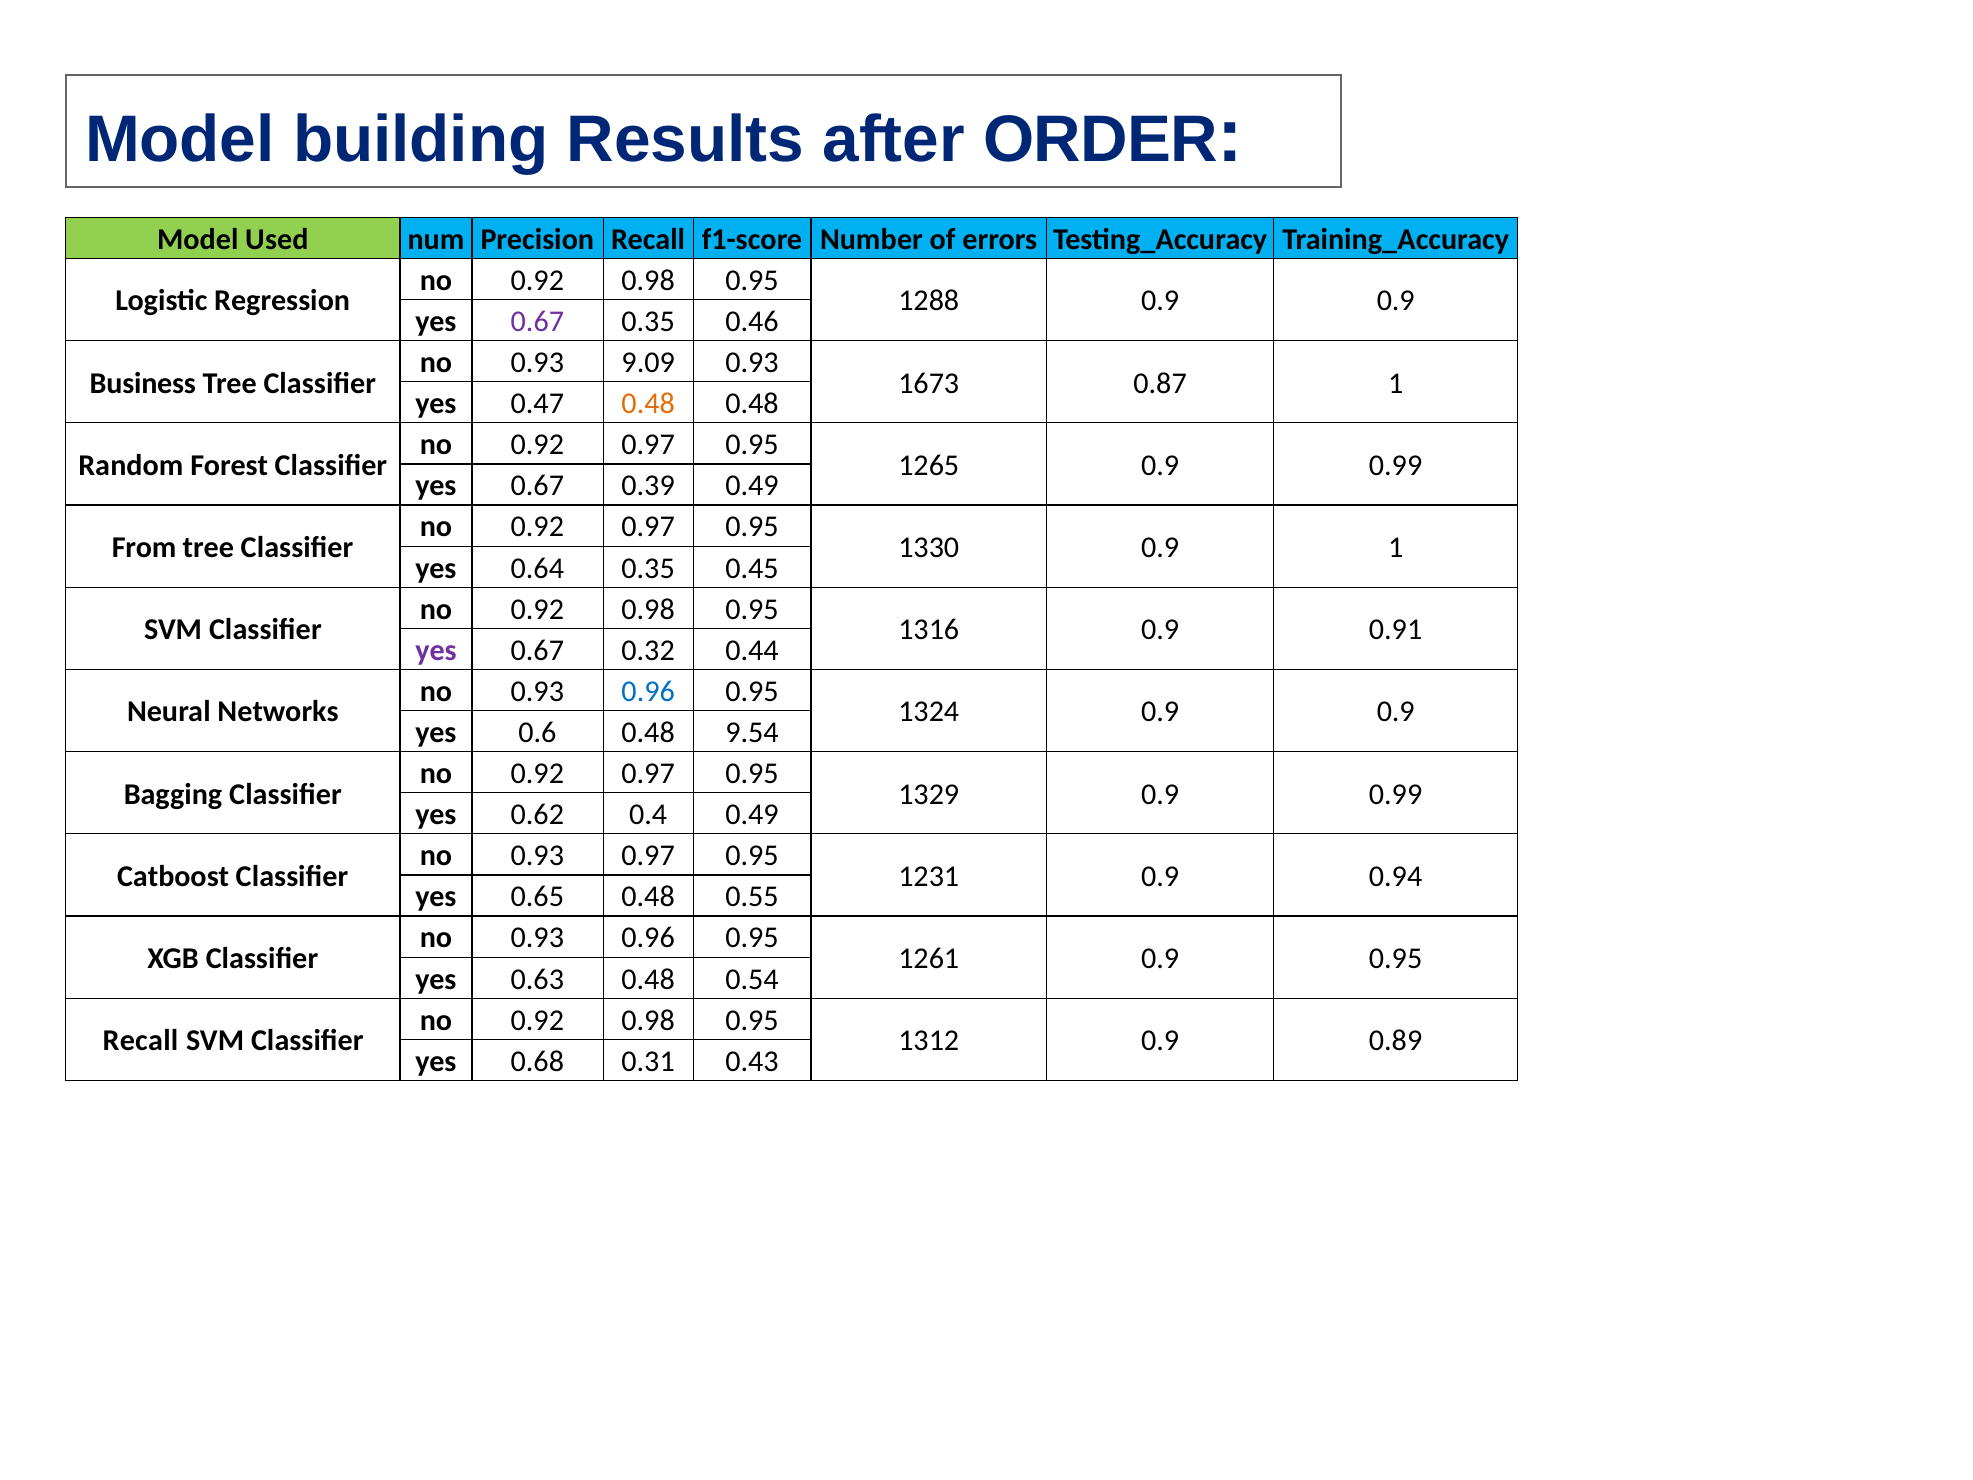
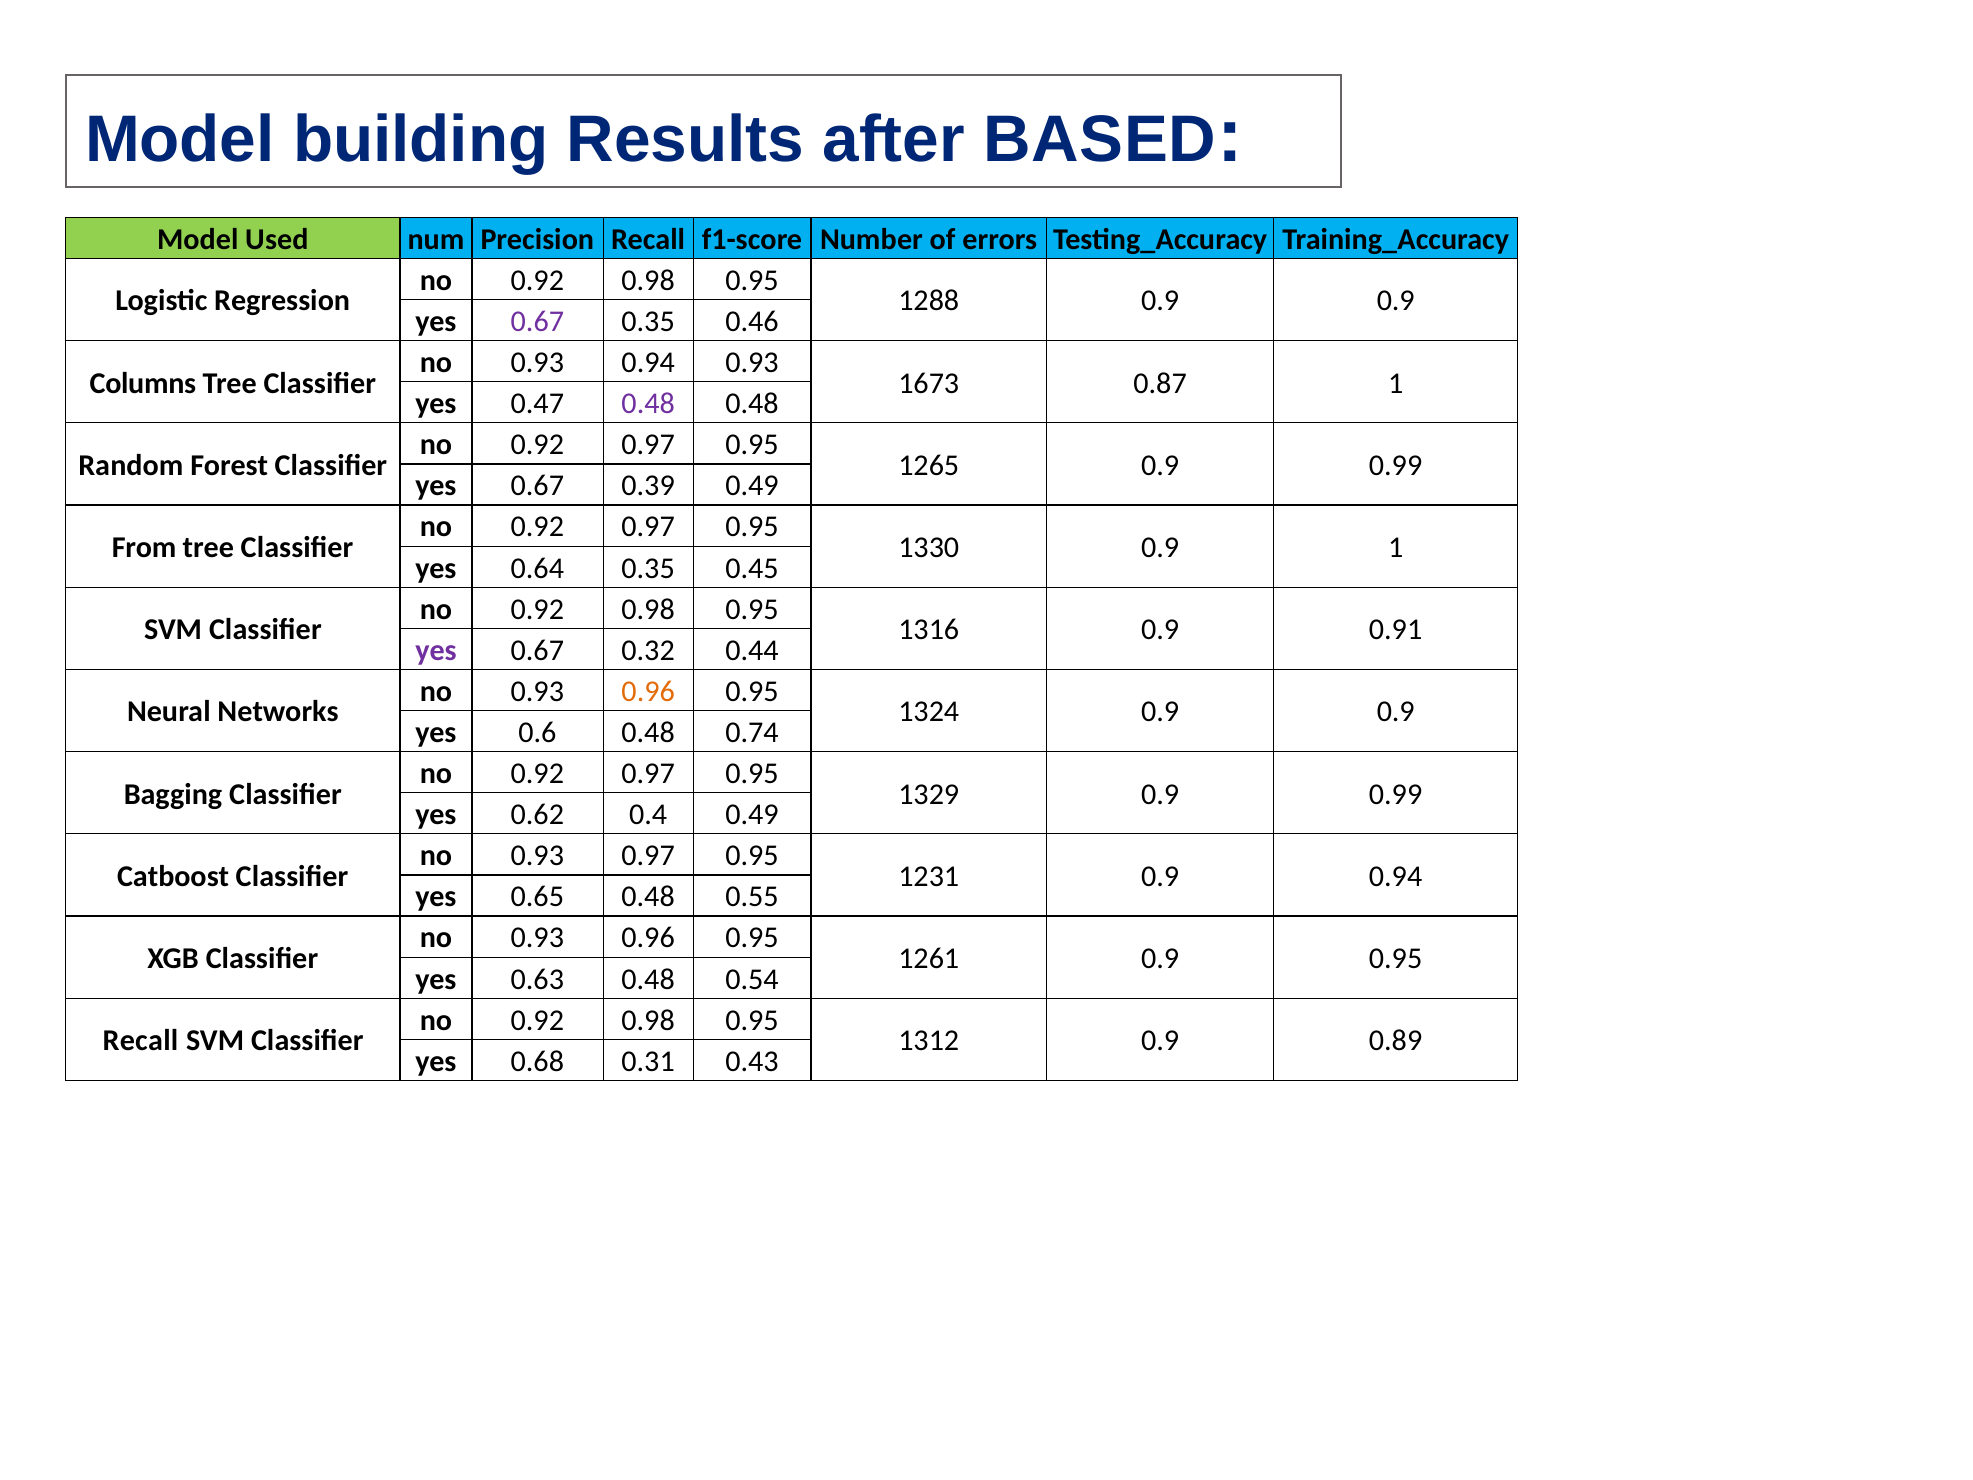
ORDER: ORDER -> BASED (1100, 140)
0.93 9.09: 9.09 -> 0.94 (648, 363)
Business: Business -> Columns (143, 383)
0.48 colour: orange -> purple (648, 404)
0.96 colour: blue -> orange (648, 691)
9.54: 9.54 -> 0.74 (752, 732)
